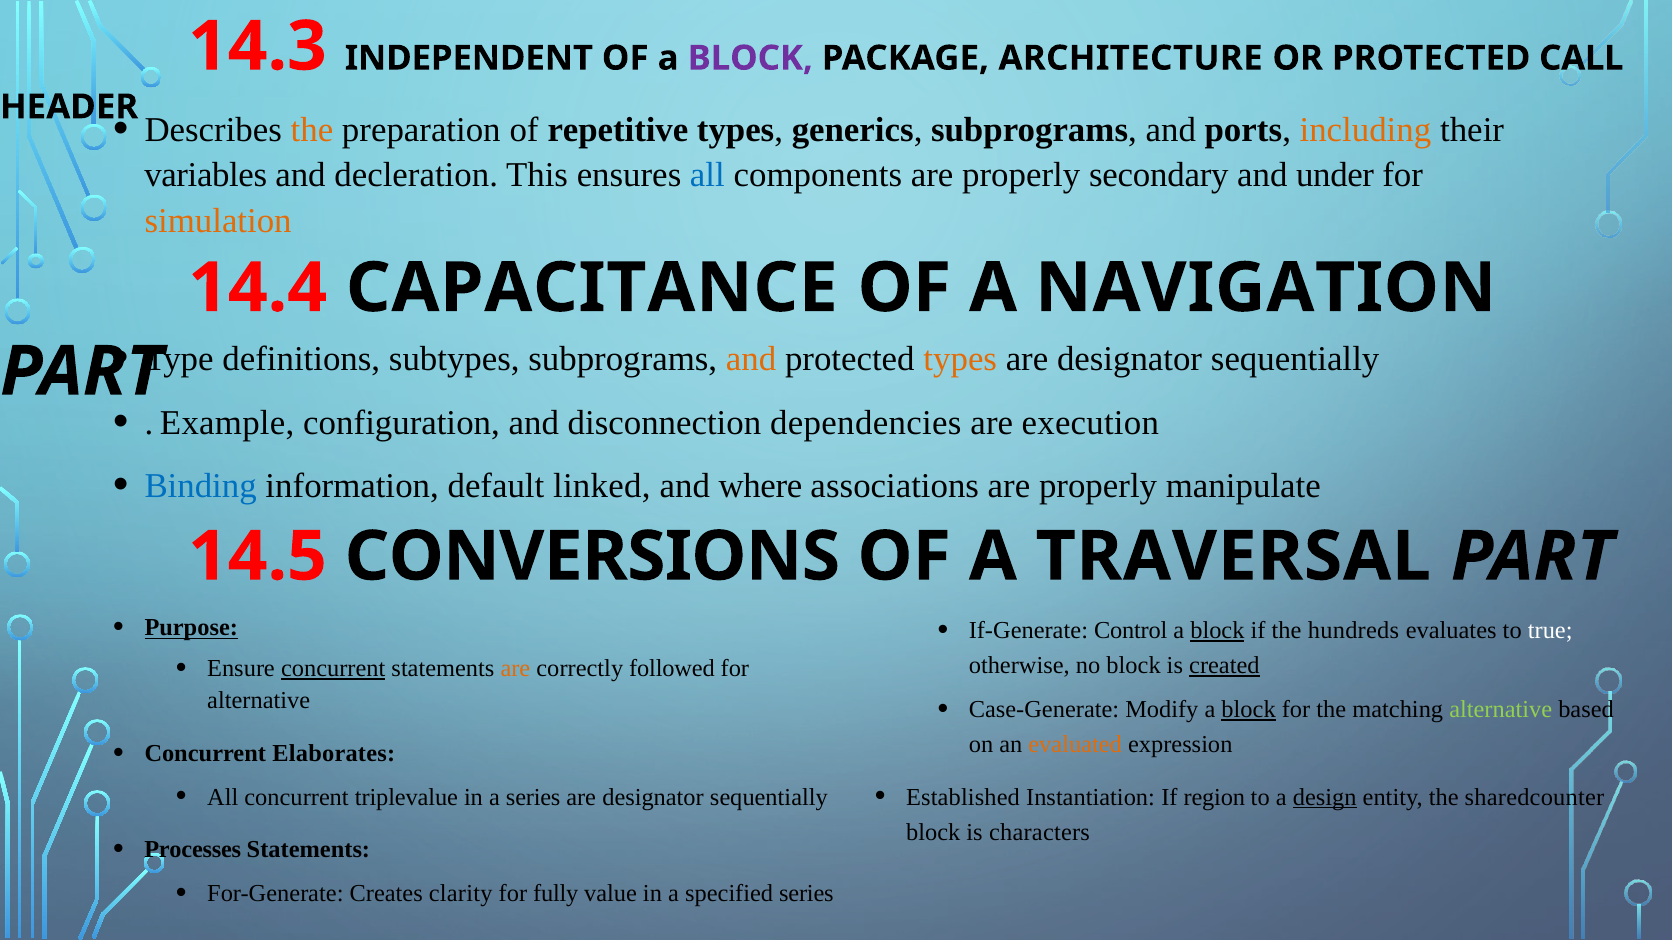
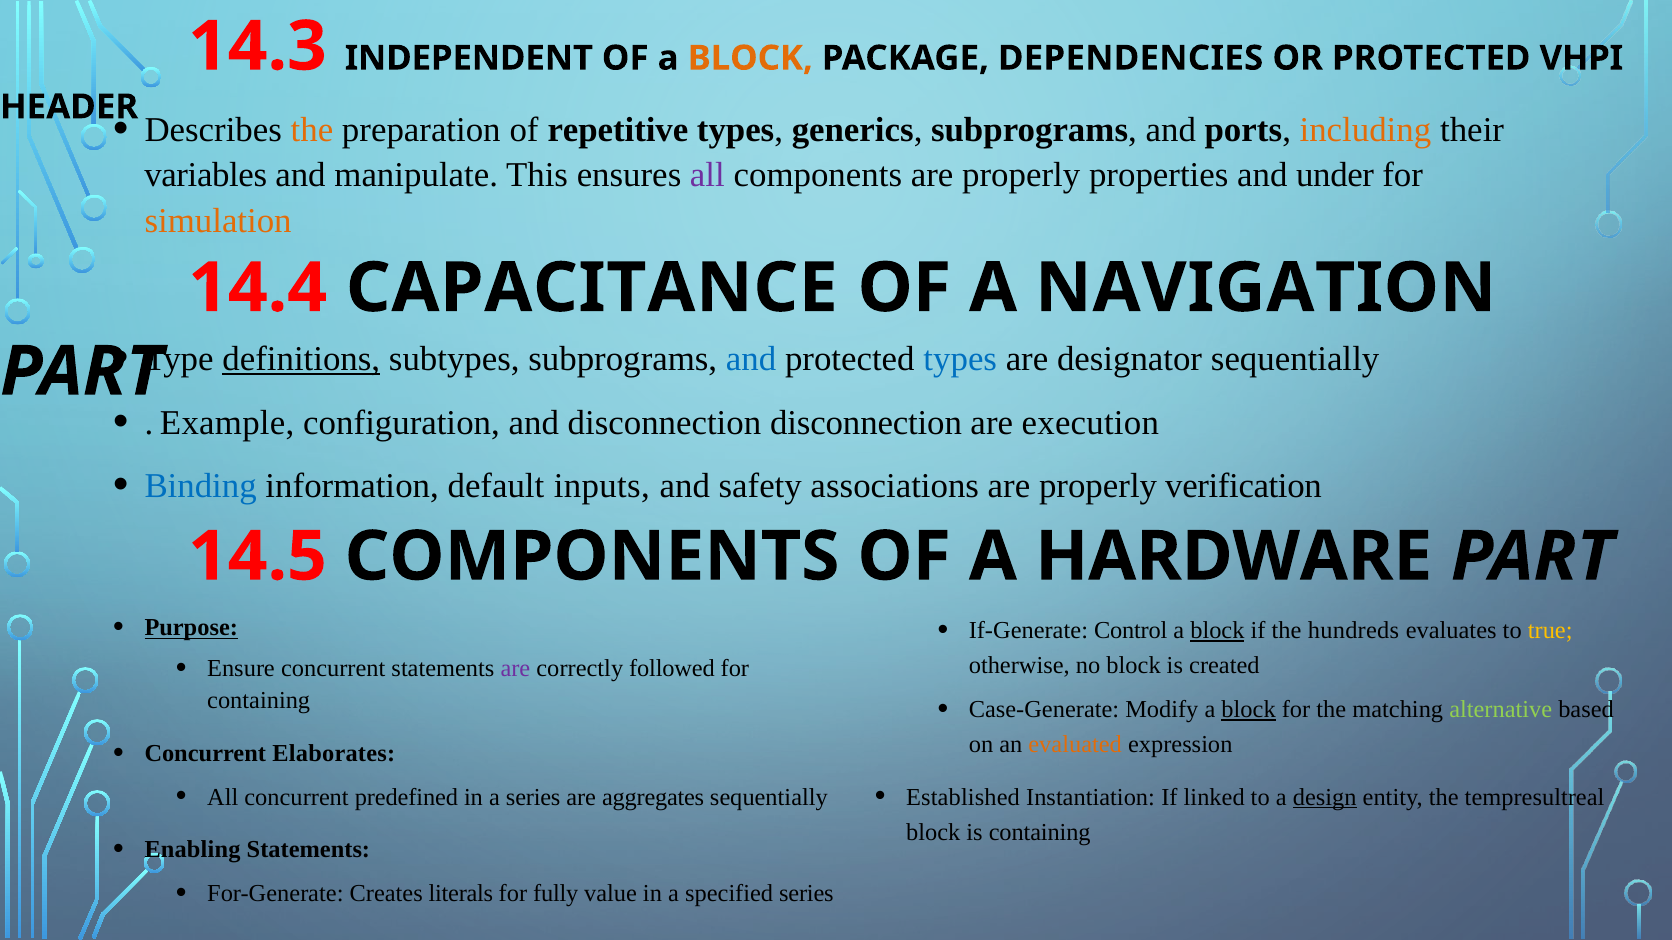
BLOCK colour: purple -> orange (750, 58)
ARCHITECTURE: ARCHITECTURE -> DEPENDENCIES (1131, 58)
CALL: CALL -> VHPI (1581, 58)
decleration: decleration -> manipulate (416, 176)
all colour: blue -> purple (707, 176)
secondary: secondary -> properties (1159, 176)
definitions underline: none -> present (301, 359)
and colour: orange -> blue (751, 359)
types colour: orange -> blue (960, 359)
disconnection dependencies: dependencies -> disconnection (866, 423)
linked: linked -> inputs (602, 486)
where: where -> safety (760, 486)
manipulate: manipulate -> verification (1244, 486)
14.5 CONVERSIONS: CONVERSIONS -> COMPONENTS (592, 557)
TRAVERSAL: TRAVERSAL -> HARDWARE (1234, 557)
true colour: white -> yellow (1550, 631)
concurrent underline: present -> none (333, 669)
are colour: orange -> purple (515, 669)
created underline: present -> none (1224, 666)
alternative: alternative -> containing (259, 701)
triplevalue: triplevalue -> predefined (406, 797)
designator: designator -> aggregates (653, 797)
region: region -> linked (1214, 798)
sharedcounter: sharedcounter -> tempresultreal (1535, 798)
is characters: characters -> containing (1040, 833)
Processes: Processes -> Enabling (192, 850)
clarity: clarity -> literals (461, 894)
